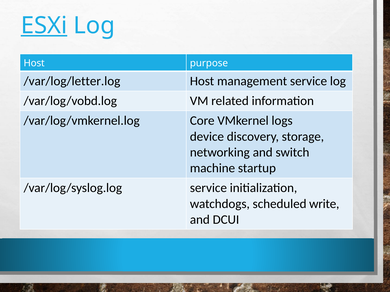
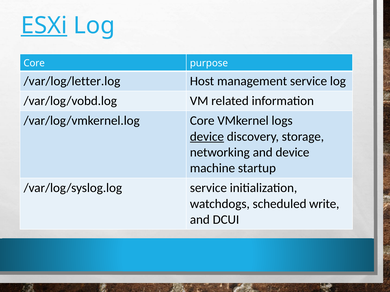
Host: Host -> Core (34, 63)
device underline: none -> present (207, 137)
and switch: switch -> device (292, 153)
